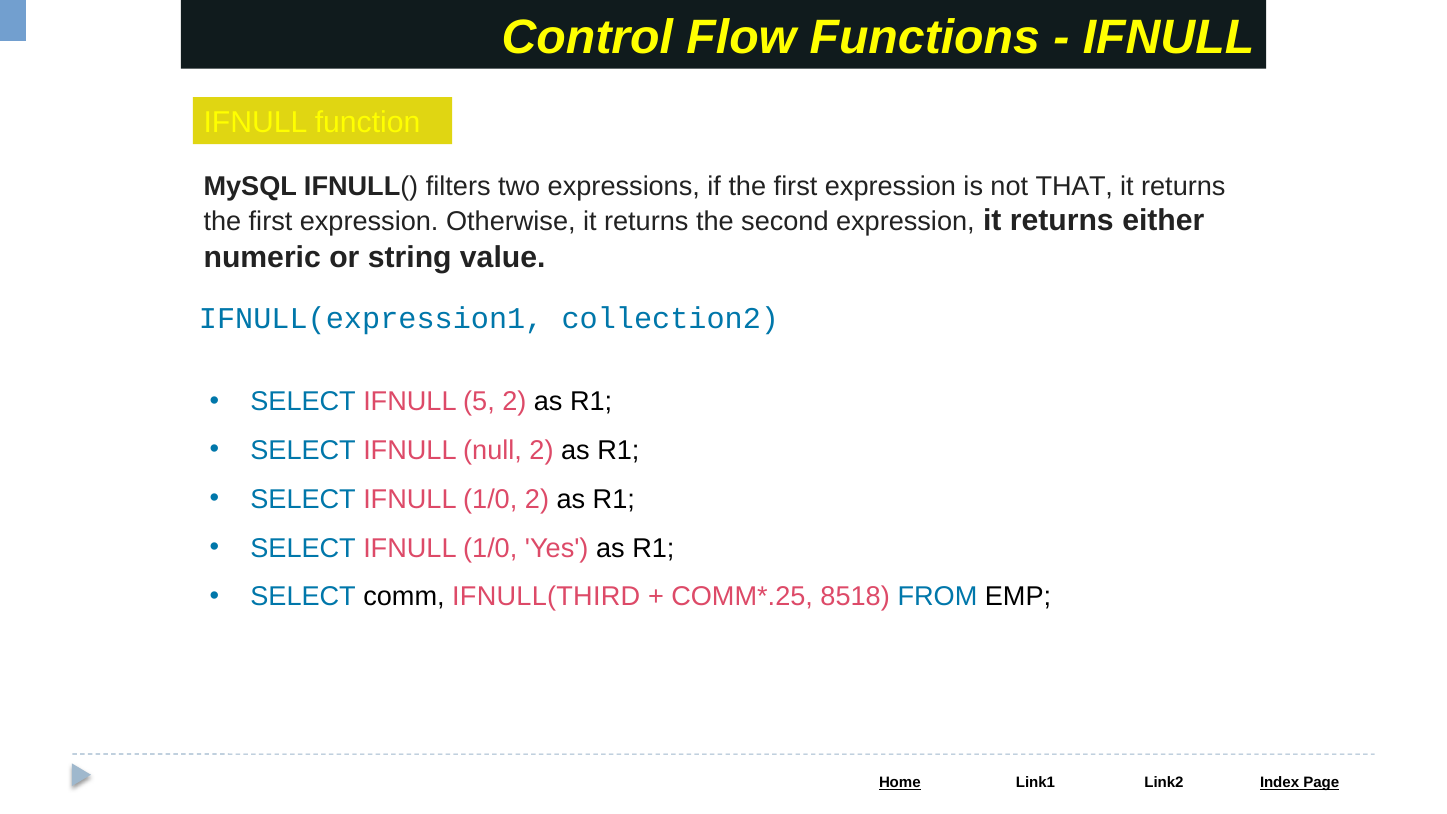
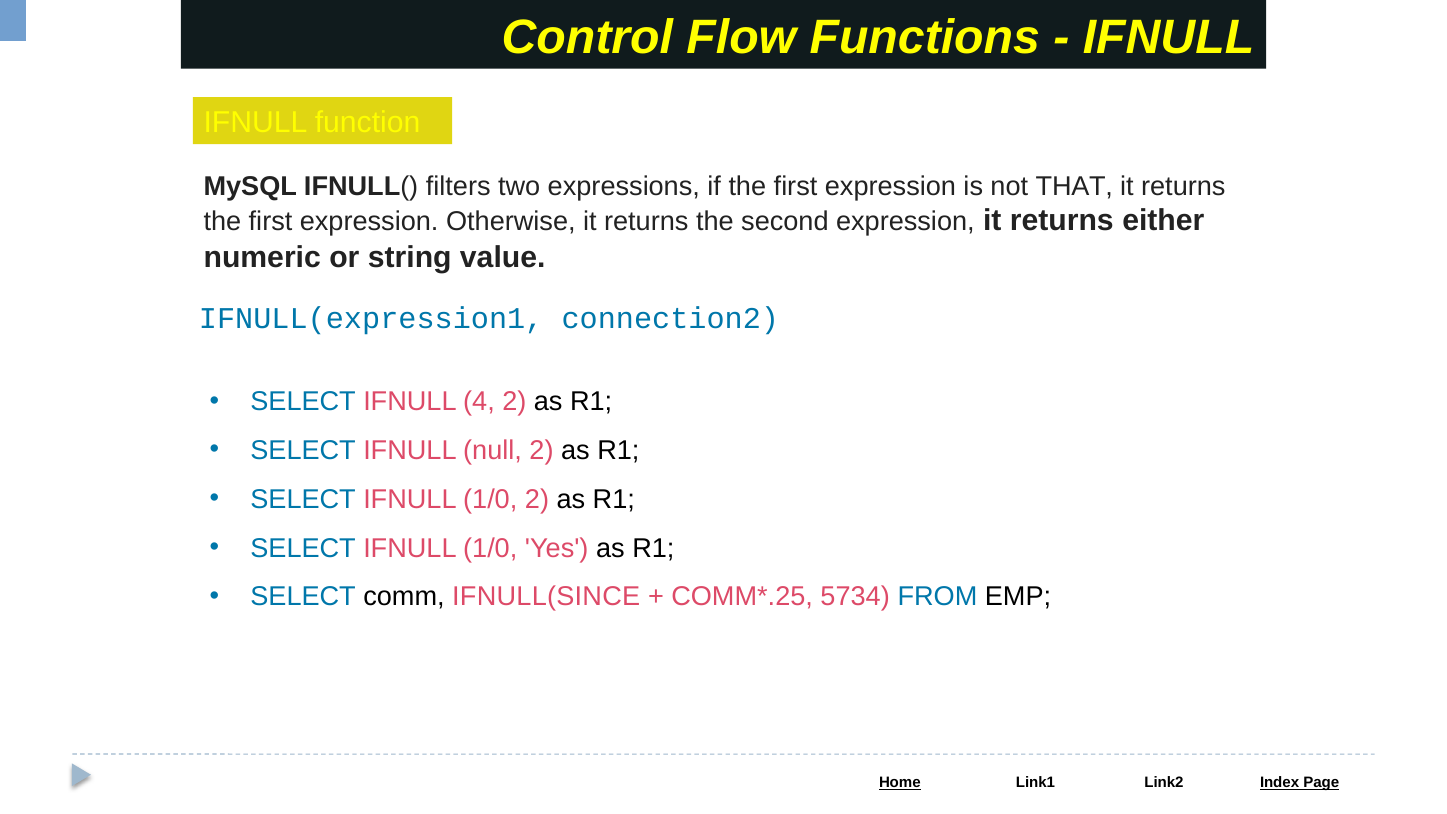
collection2: collection2 -> connection2 (670, 318)
5: 5 -> 4 (479, 402)
IFNULL(THIRD: IFNULL(THIRD -> IFNULL(SINCE (546, 597)
8518: 8518 -> 5734 (855, 597)
